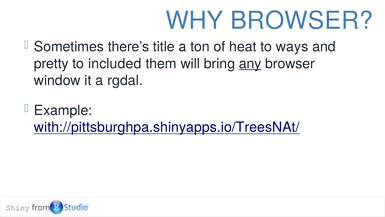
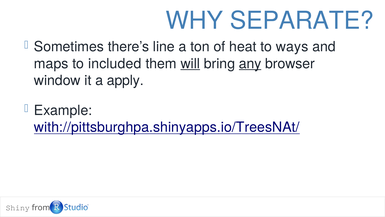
WHY BROWSER: BROWSER -> SEPARATE (302, 21)
title: title -> line (164, 47)
pretty: pretty -> maps (51, 64)
will underline: none -> present (190, 64)
rgdal: rgdal -> apply (125, 80)
